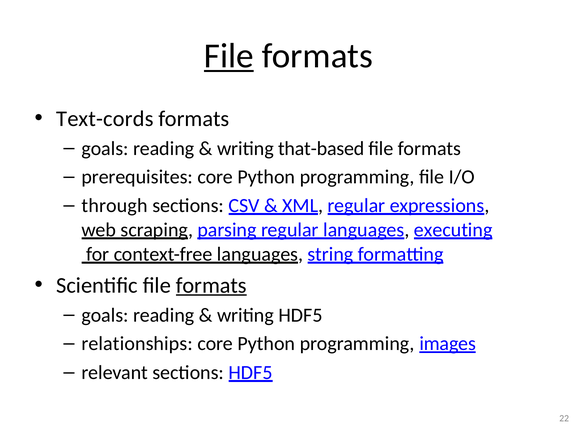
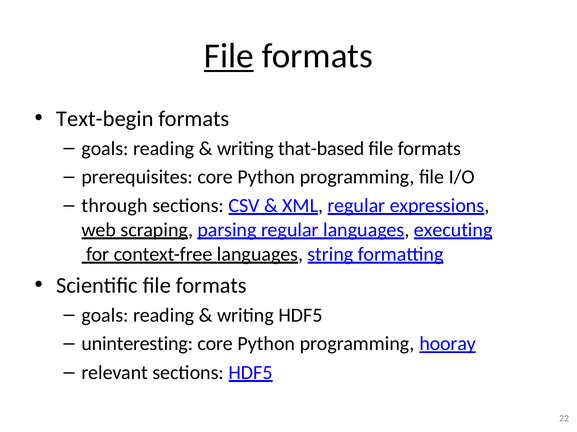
Text-cords: Text-cords -> Text-begin (105, 119)
formats underline: present -> none (211, 286)
relationships: relationships -> uninteresting (137, 344)
images: images -> hooray (448, 344)
